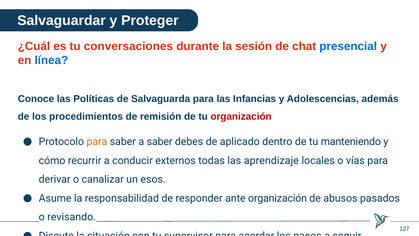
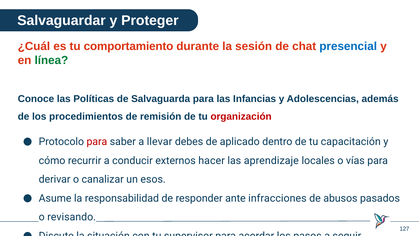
conversaciones: conversaciones -> comportamiento (129, 46)
línea colour: blue -> green (51, 60)
para colour: orange -> red (97, 141)
a saber: saber -> llevar (159, 141)
manteniendo: manteniendo -> capacitación (351, 141)
todas: todas -> hacer (212, 160)
ante organización: organización -> infracciones (277, 198)
